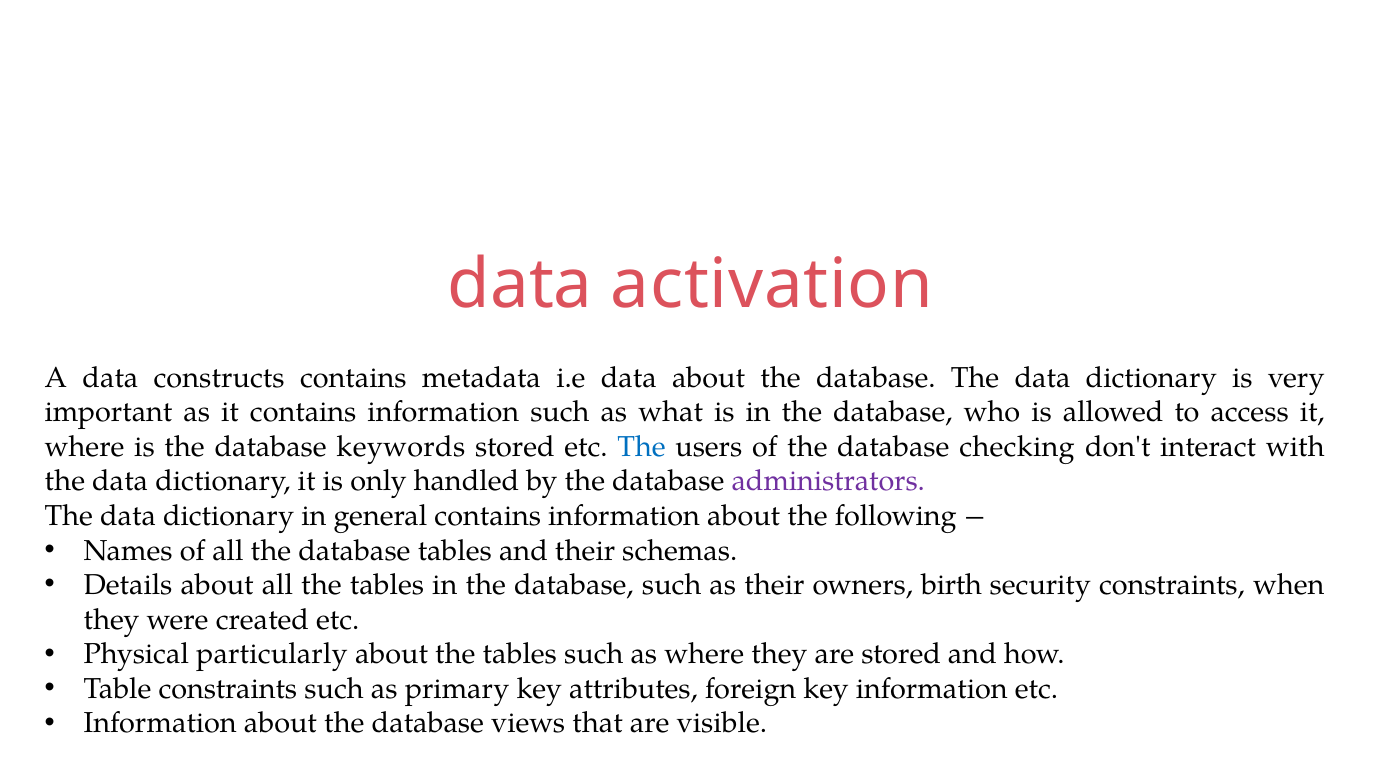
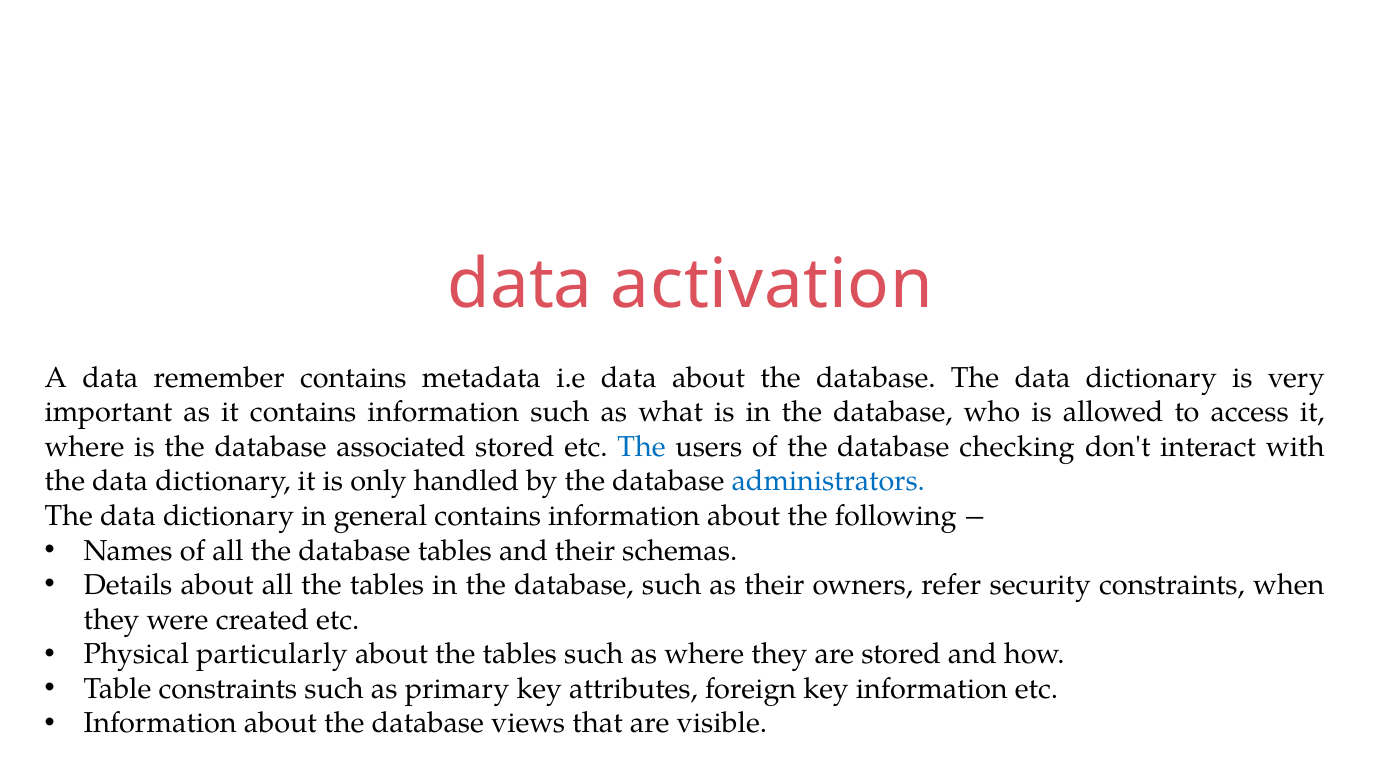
constructs: constructs -> remember (219, 378)
keywords: keywords -> associated (401, 447)
administrators colour: purple -> blue (828, 482)
birth: birth -> refer (951, 585)
